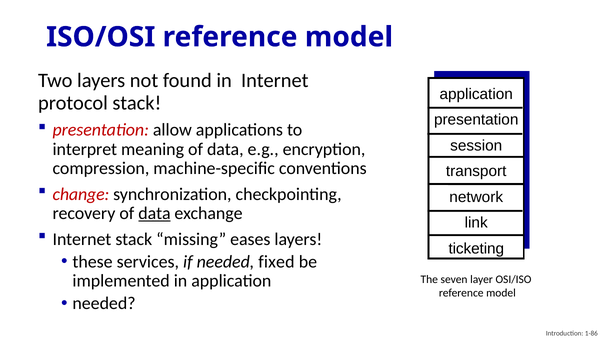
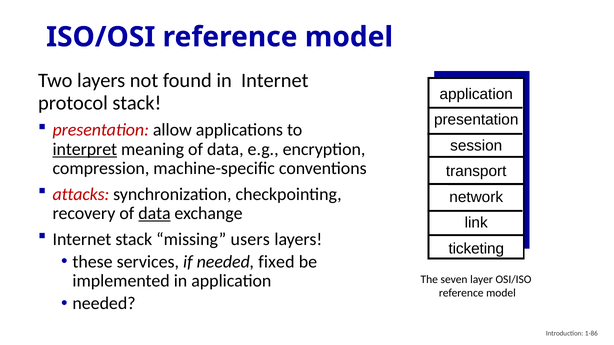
interpret underline: none -> present (85, 149)
change: change -> attacks (81, 194)
eases: eases -> users (250, 239)
